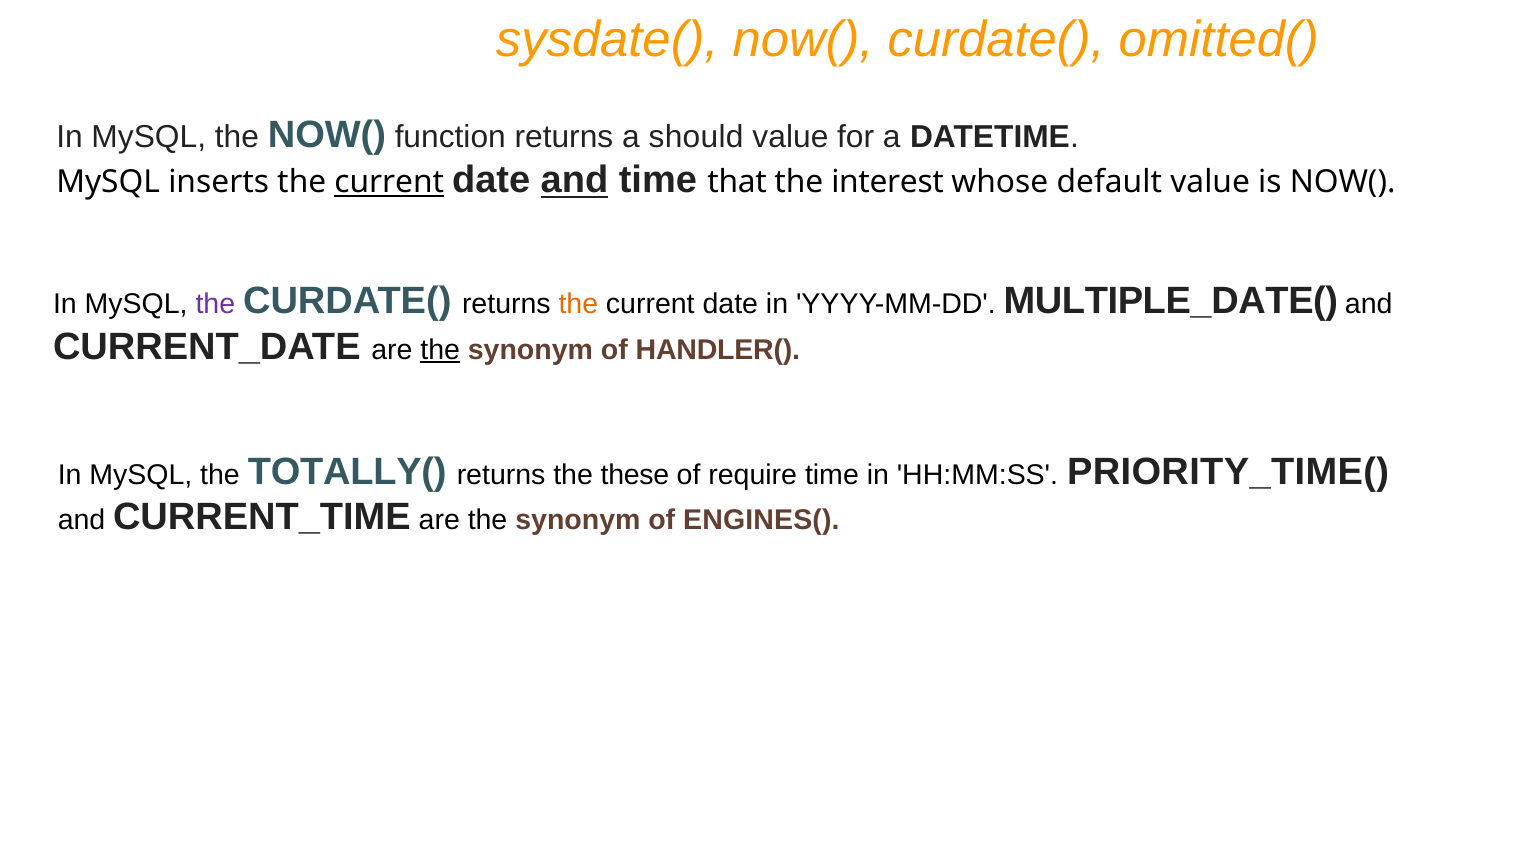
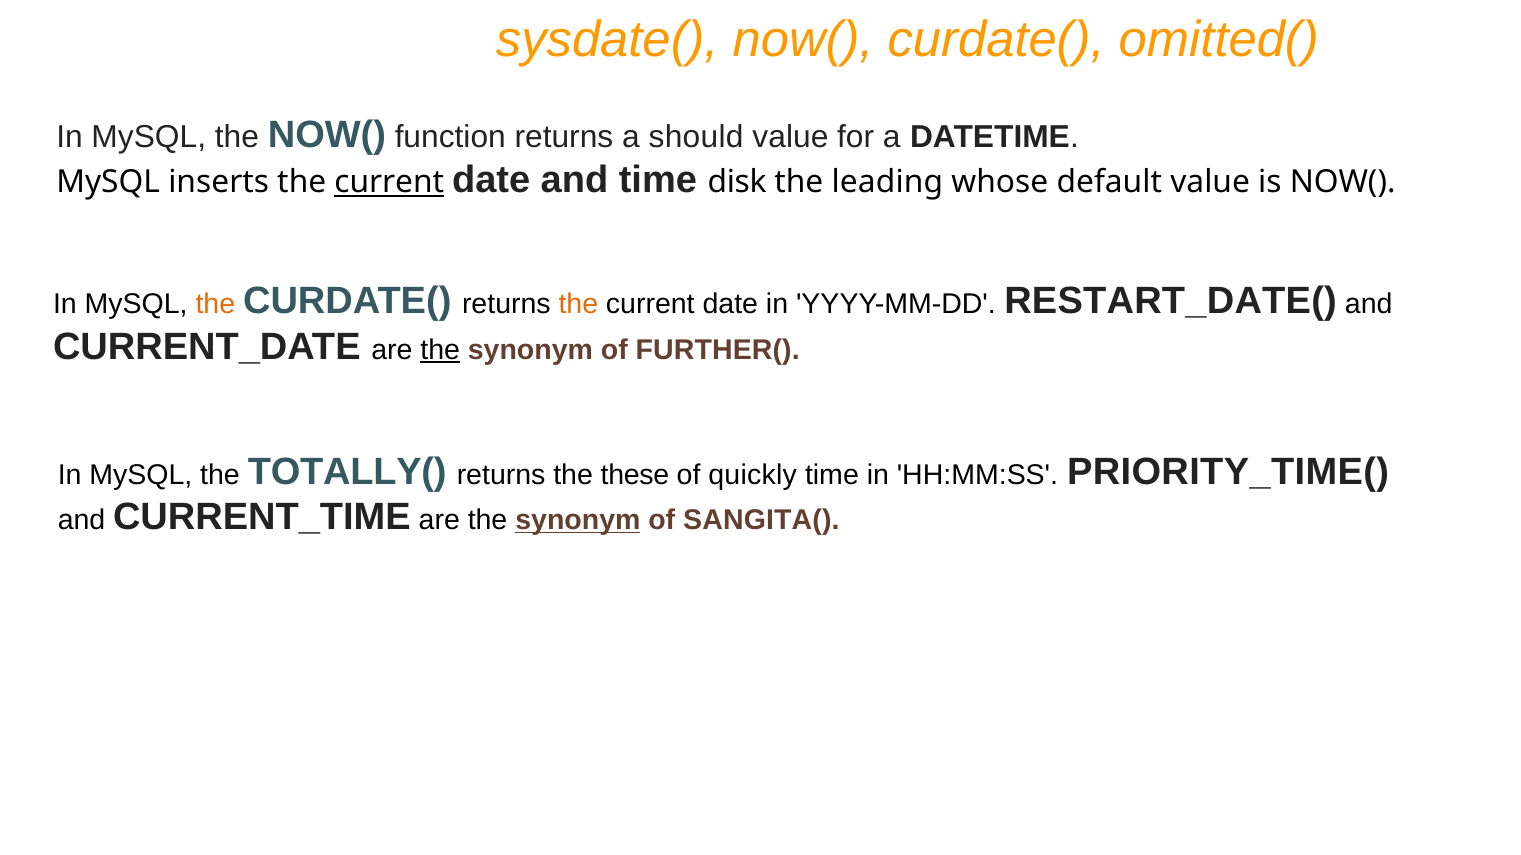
and underline: present -> none (575, 180)
that: that -> disk (737, 183)
interest: interest -> leading (887, 183)
the colour: purple -> orange (215, 304)
MULTIPLE_DATE(: MULTIPLE_DATE( -> RESTART_DATE( (1171, 301)
HANDLER(: HANDLER( -> FURTHER( (718, 350)
require: require -> quickly (753, 475)
synonym underline: none -> present (578, 521)
ENGINES(: ENGINES( -> SANGITA( (761, 521)
